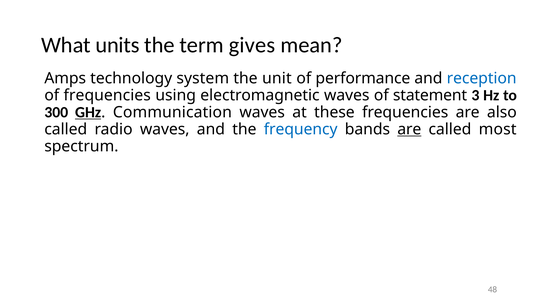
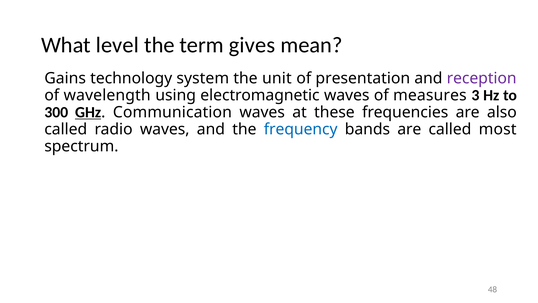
units: units -> level (117, 45)
Amps: Amps -> Gains (65, 78)
performance: performance -> presentation (363, 78)
reception colour: blue -> purple (482, 78)
of frequencies: frequencies -> wavelength (107, 95)
statement: statement -> measures (430, 95)
are underline: present -> none (409, 129)
